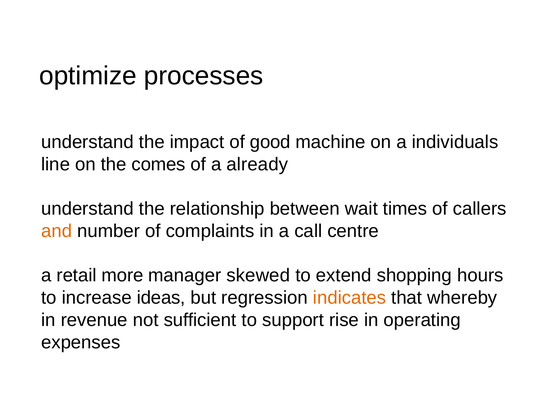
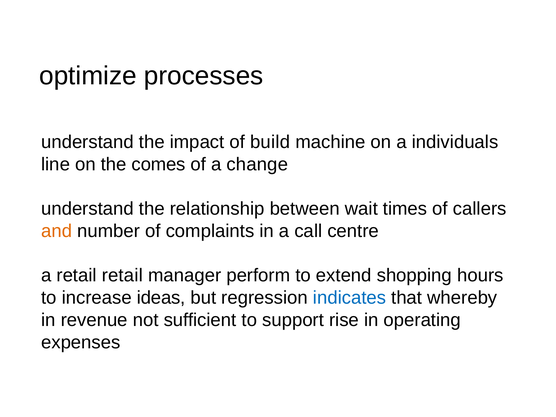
good: good -> build (270, 142)
already: already -> change (257, 164)
retail more: more -> retail (122, 276)
skewed: skewed -> perform (258, 276)
indicates colour: orange -> blue (350, 298)
